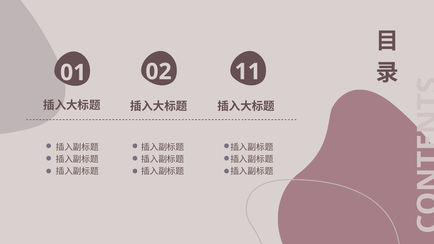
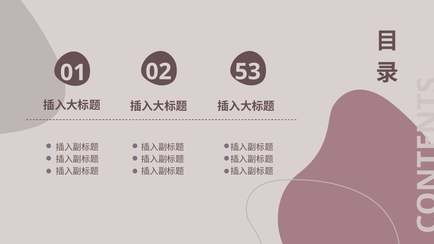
11: 11 -> 53 (248, 72)
